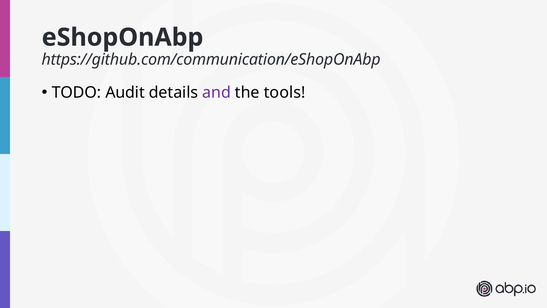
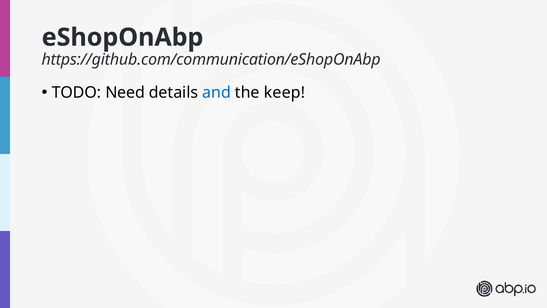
Audit: Audit -> Need (125, 92)
and colour: purple -> blue (217, 92)
tools: tools -> keep (285, 92)
